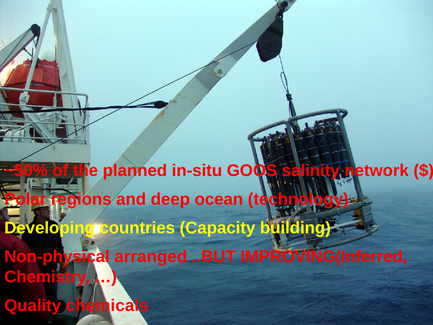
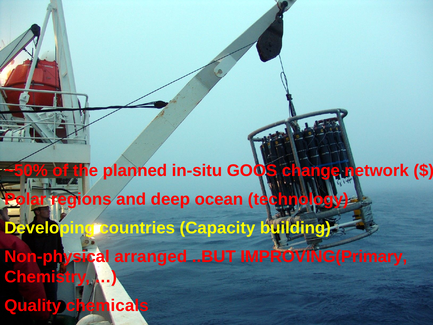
salinity: salinity -> change (311, 171)
IMPROVING(Inferred: IMPROVING(Inferred -> IMPROVING(Primary (324, 256)
